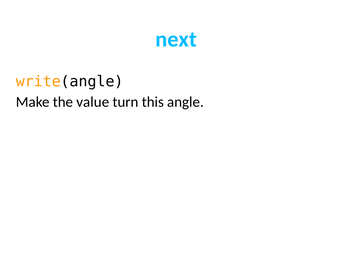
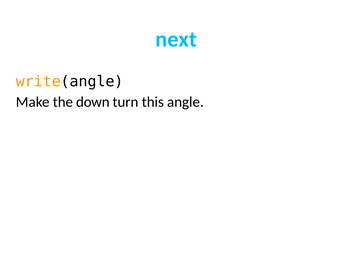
value: value -> down (93, 102)
